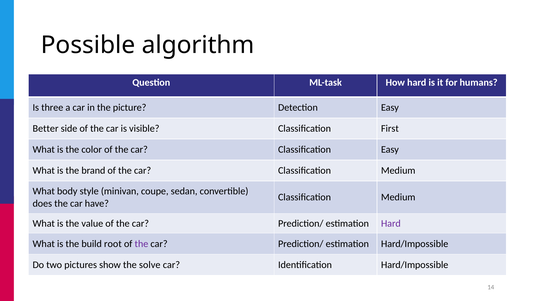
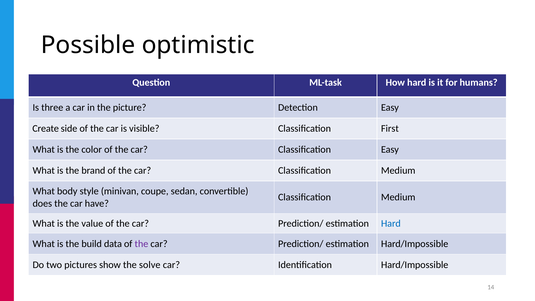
algorithm: algorithm -> optimistic (198, 45)
Better: Better -> Create (46, 129)
Hard colour: purple -> blue (391, 223)
root: root -> data (113, 244)
